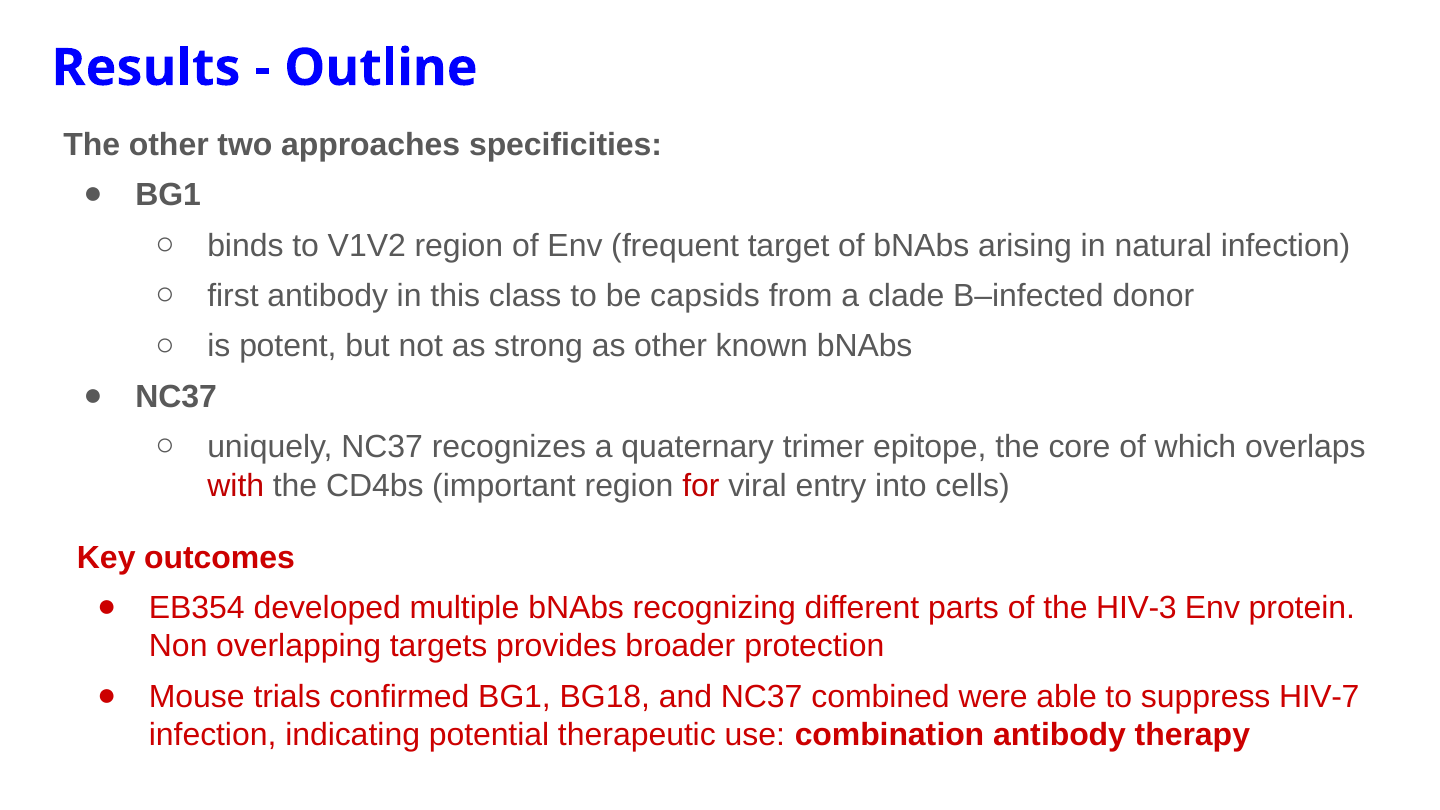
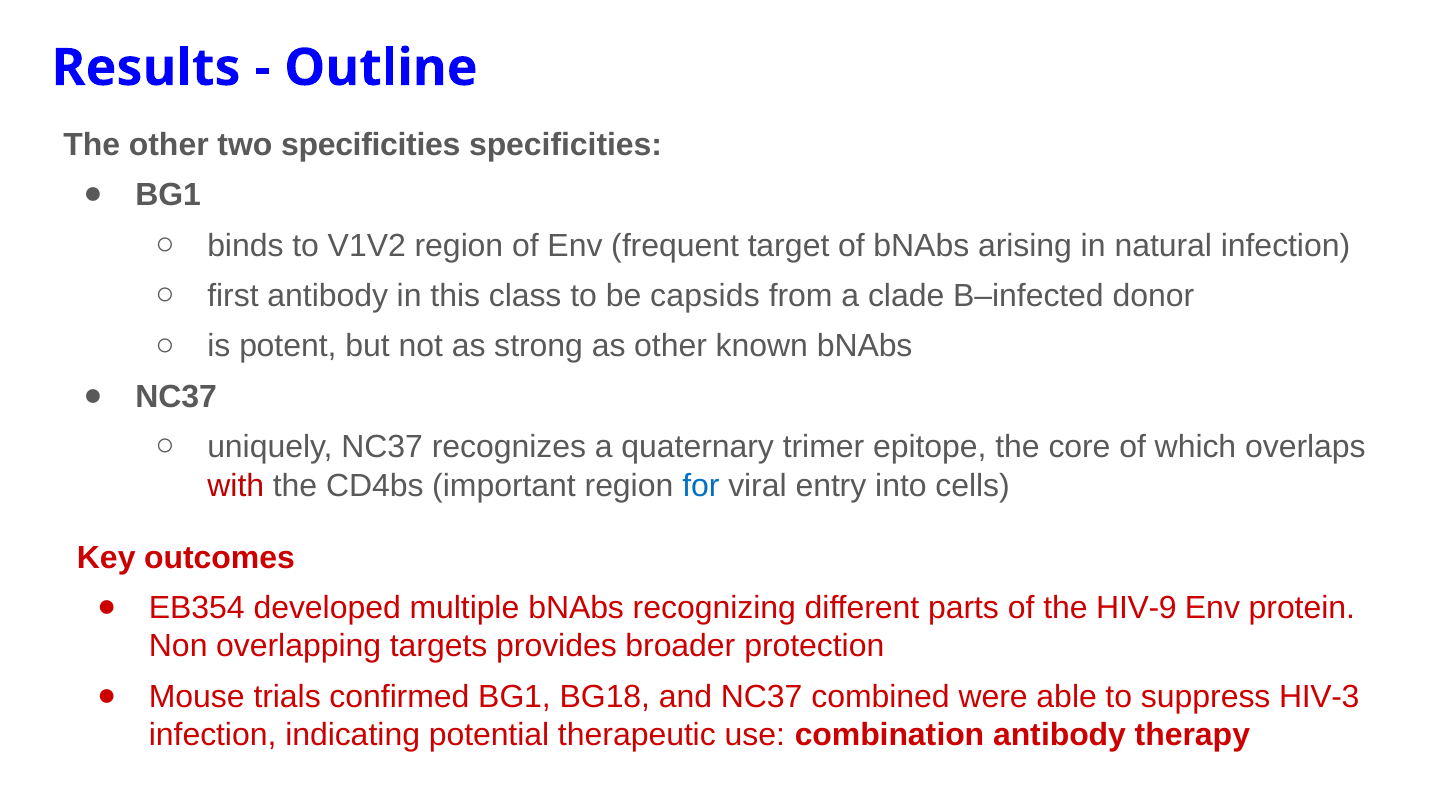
two approaches: approaches -> specificities (371, 145)
for colour: red -> blue (701, 486)
HIV-3: HIV-3 -> HIV-9 (1136, 608)
HIV-7: HIV-7 -> HIV-3 (1319, 697)
